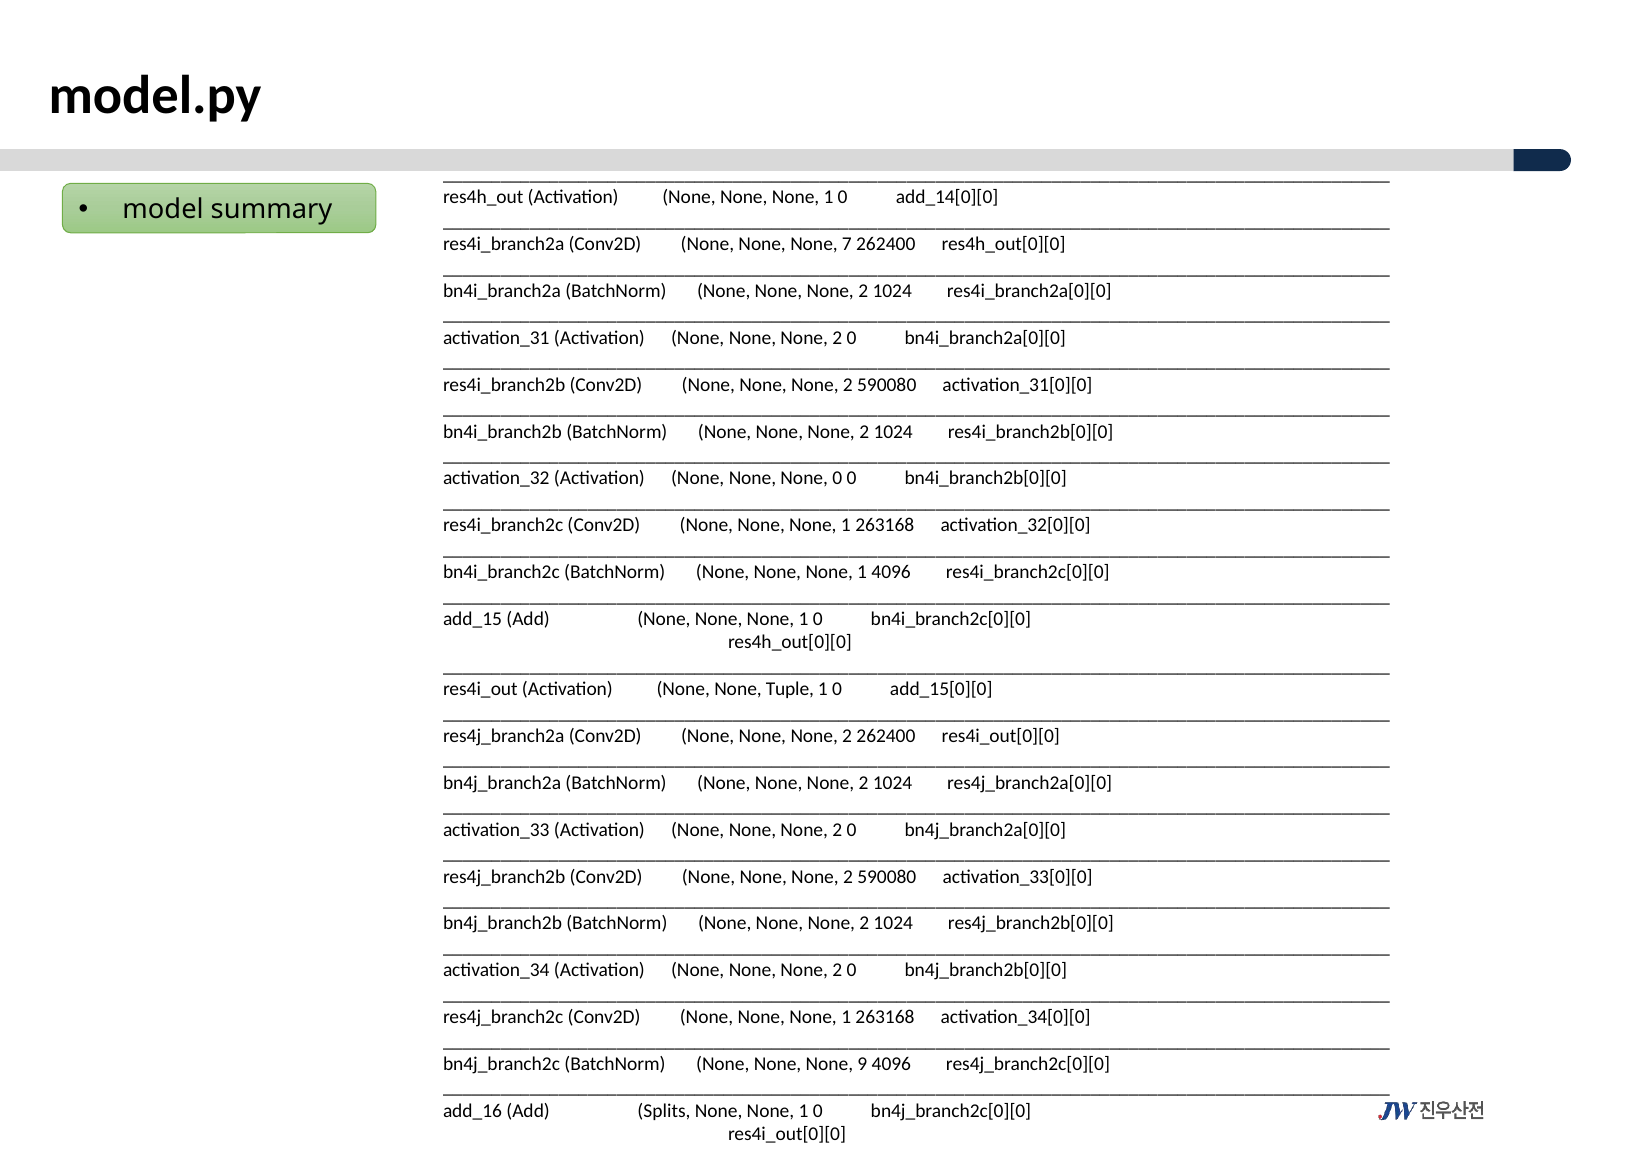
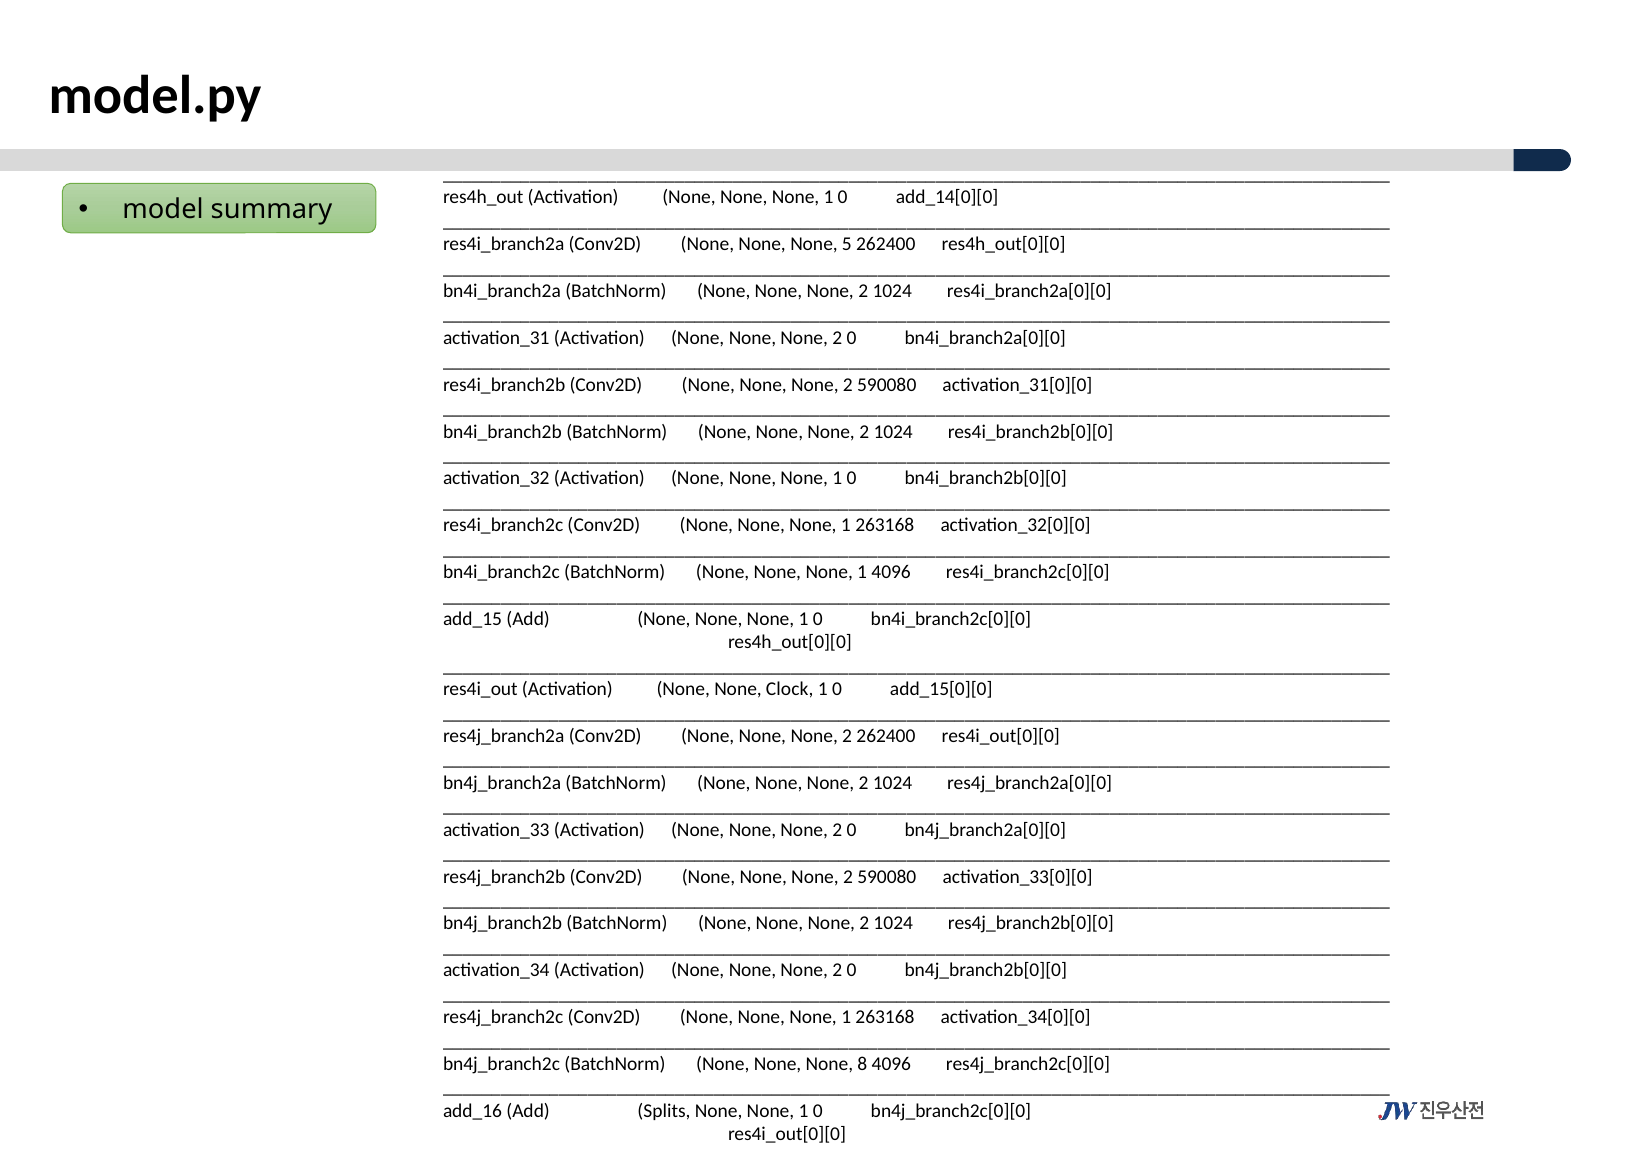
7: 7 -> 5 (847, 244)
0: 0 -> 1 (837, 478)
Tuple: Tuple -> Clock (790, 689)
9: 9 -> 8 (862, 1064)
